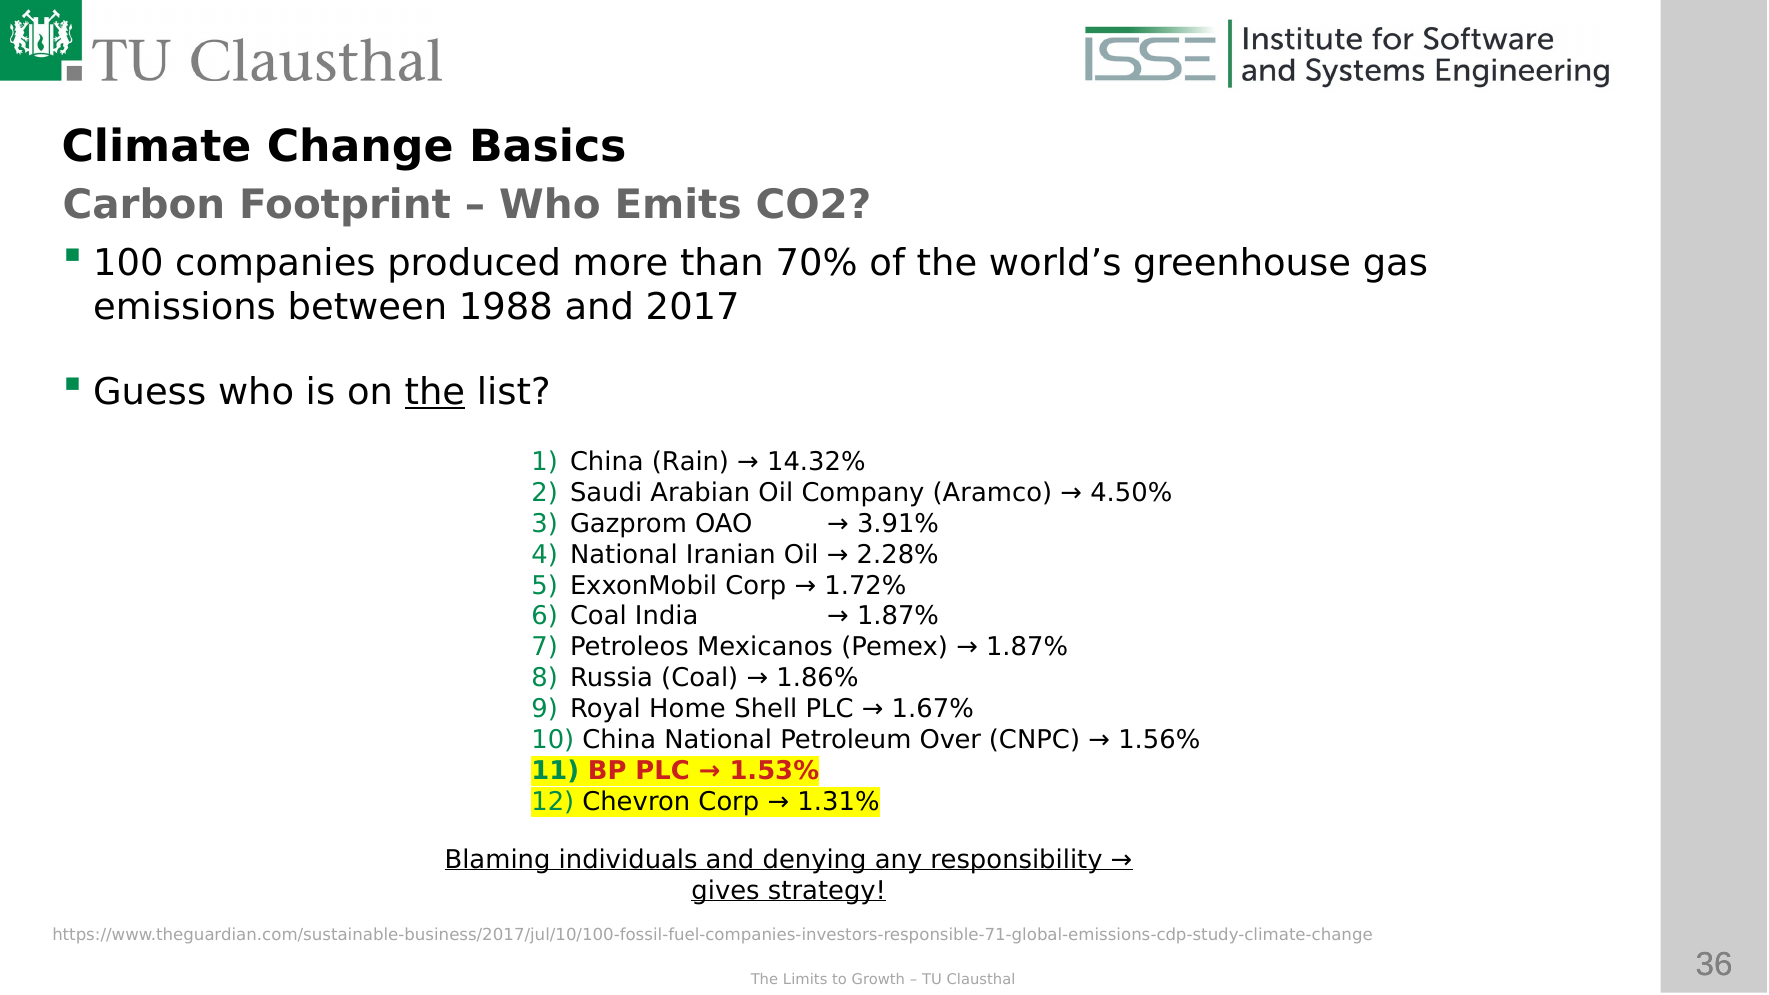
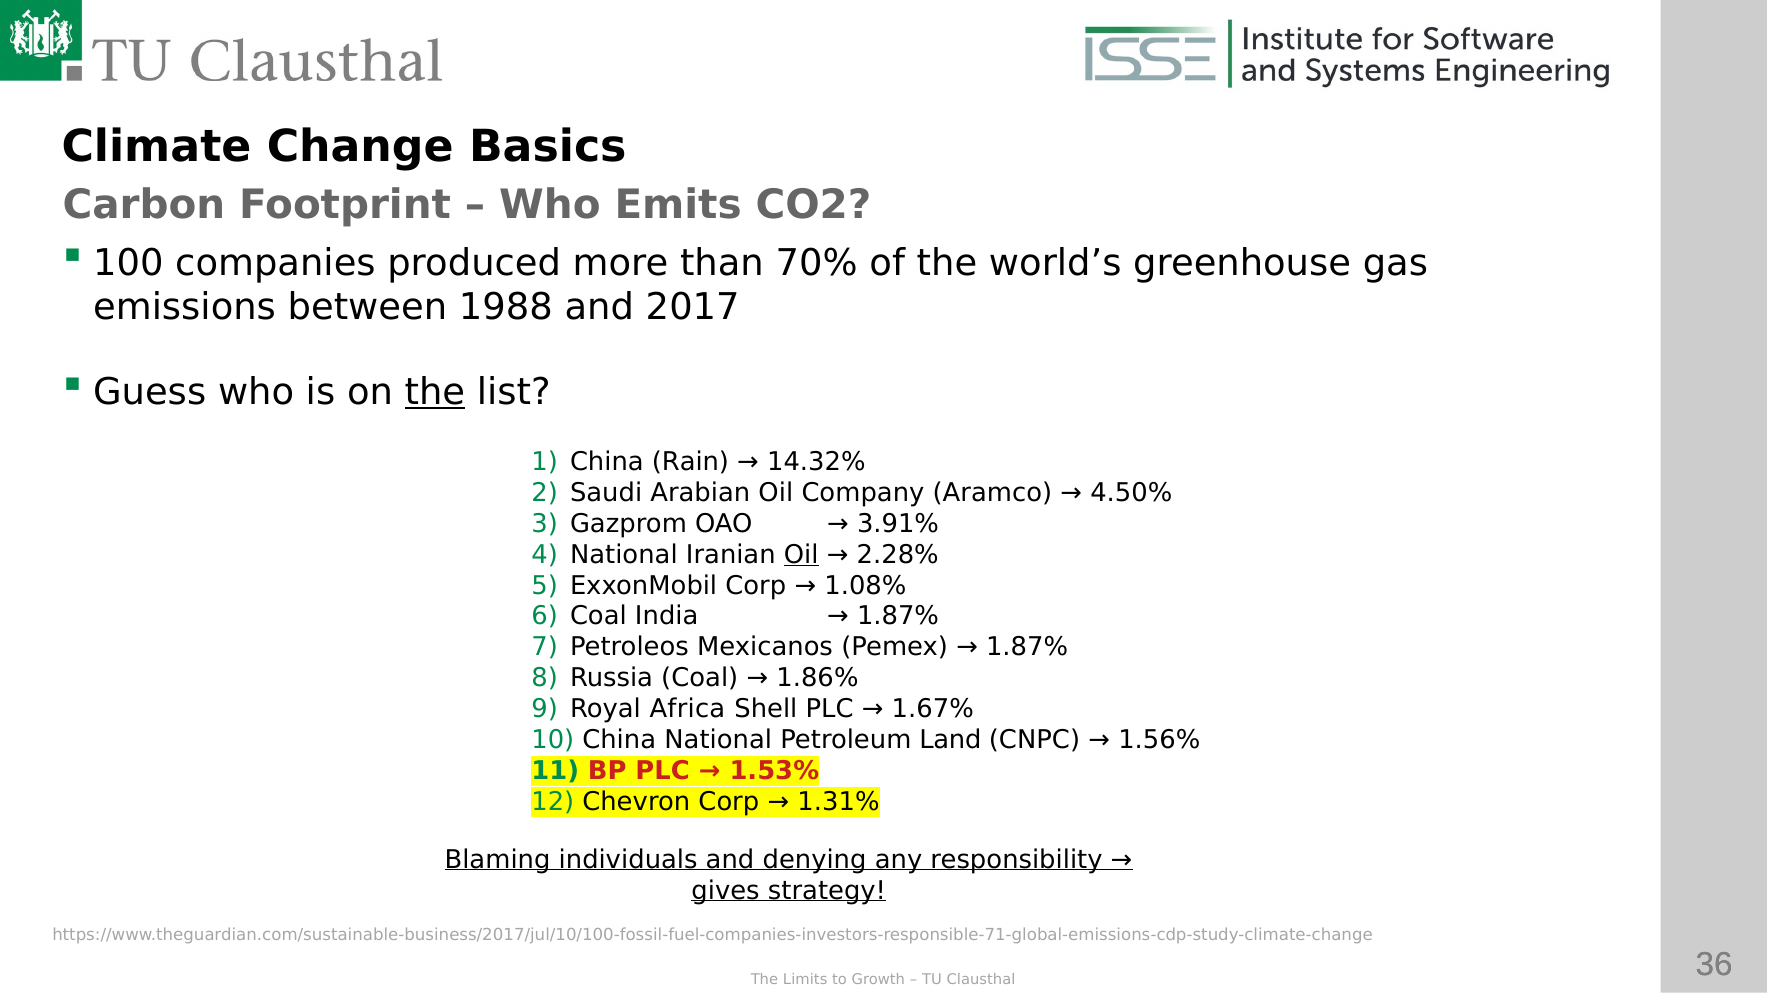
Oil underline: none -> present (801, 555)
1.72%: 1.72% -> 1.08% (865, 586)
Home: Home -> Africa (687, 709)
Over: Over -> Land (950, 740)
